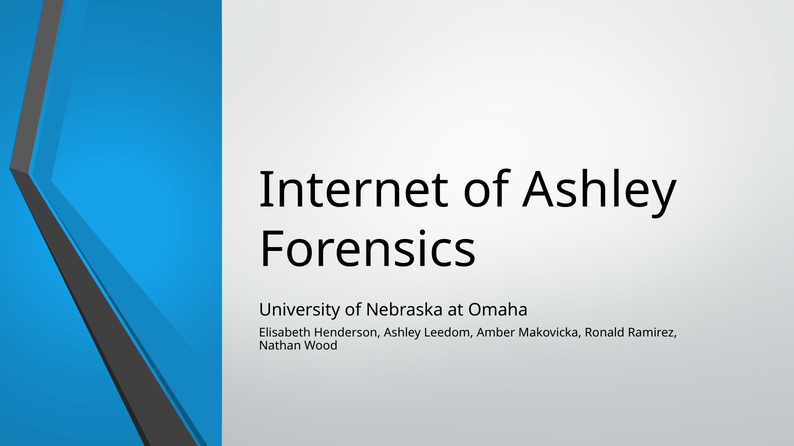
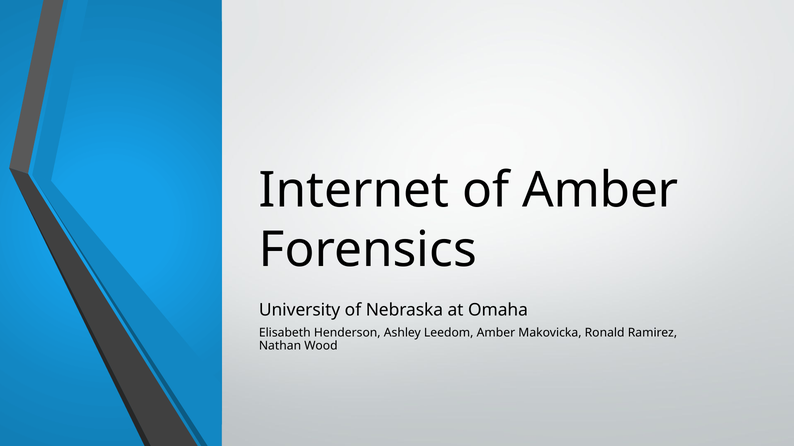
of Ashley: Ashley -> Amber (600, 191)
